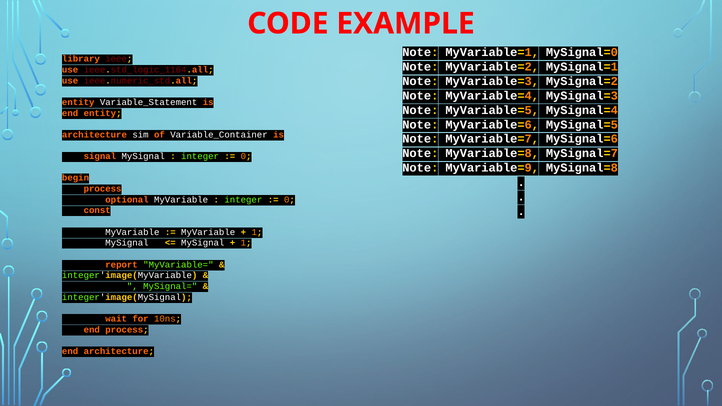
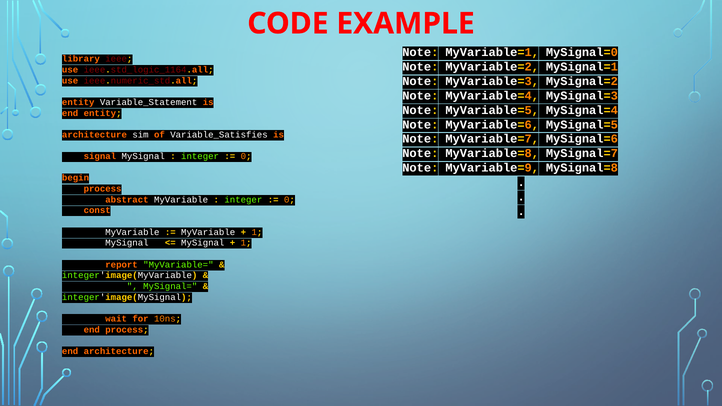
Variable_Container: Variable_Container -> Variable_Satisfies (219, 135)
optional: optional -> abstract (127, 200)
